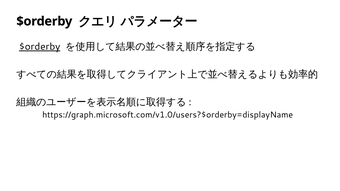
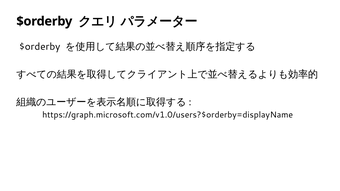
$orderby underline: present -> none (40, 47)
